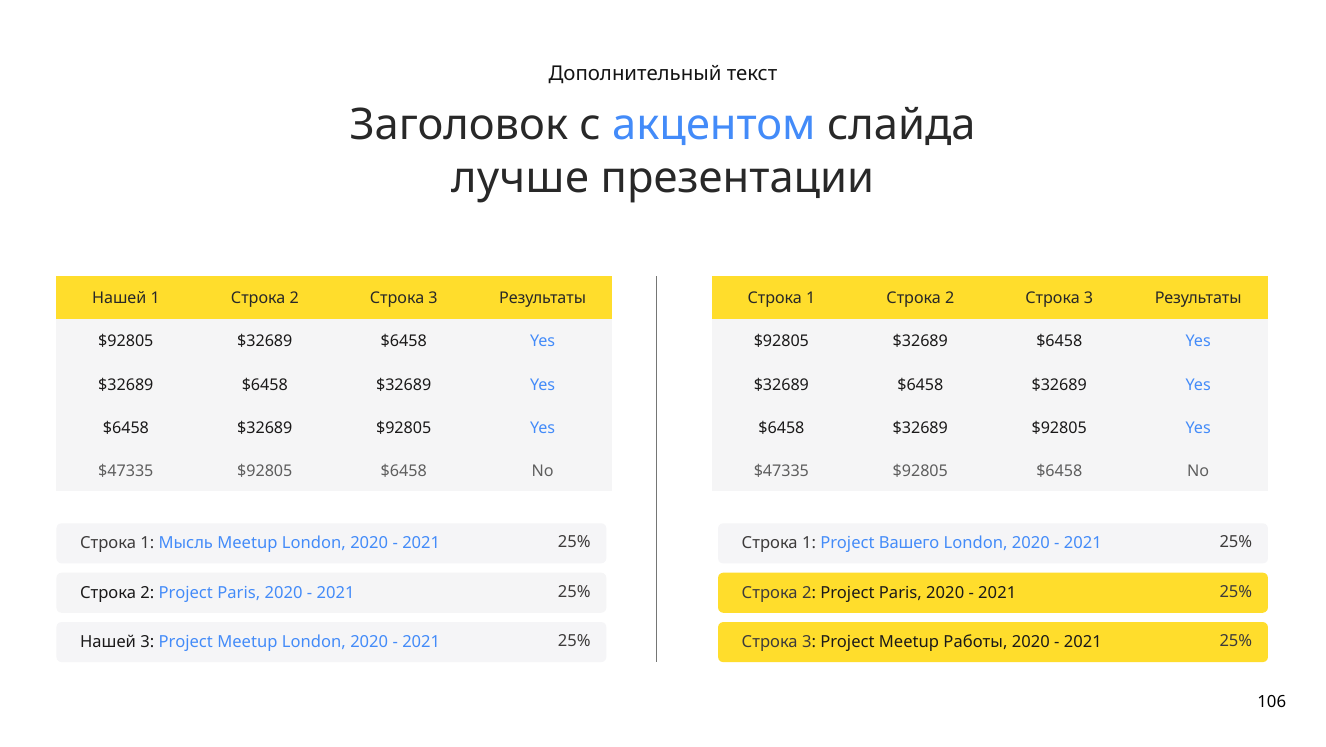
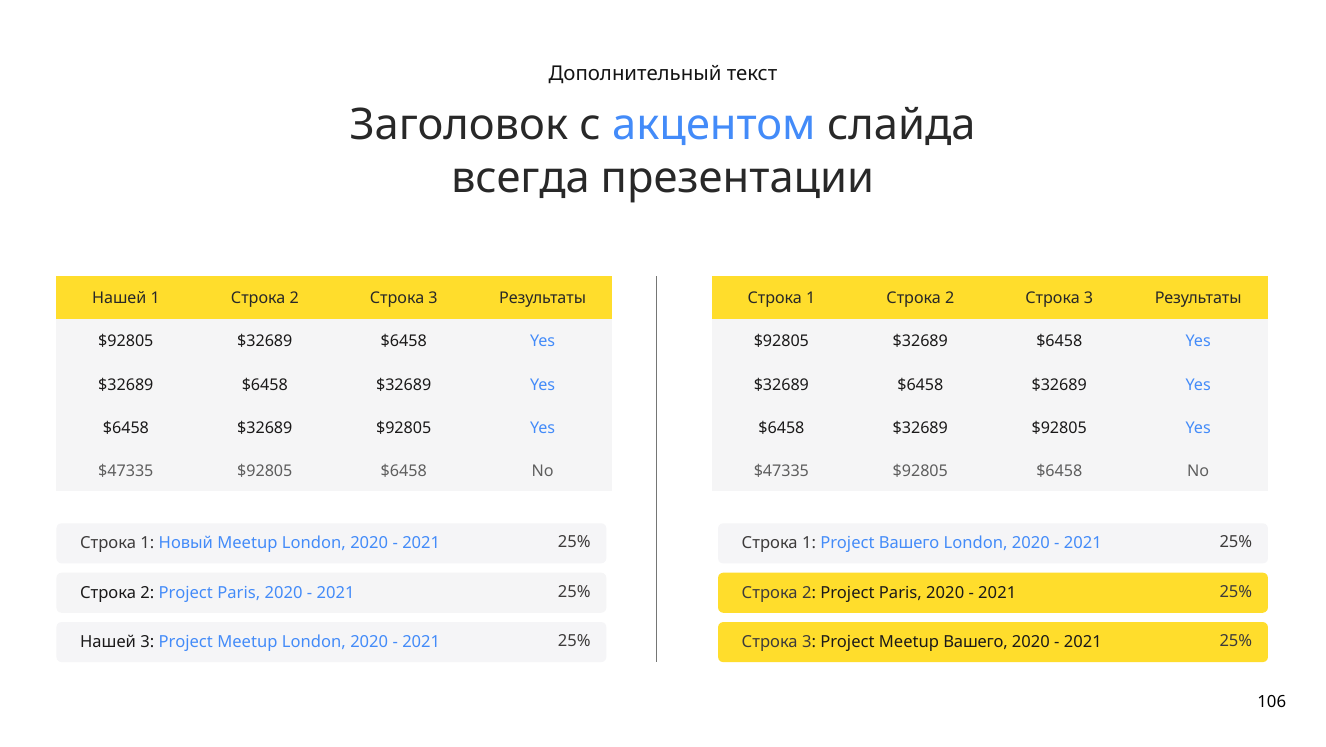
лучше: лучше -> всегда (520, 178)
Мысль: Мысль -> Новый (186, 544)
Meetup Работы: Работы -> Вашего (976, 642)
